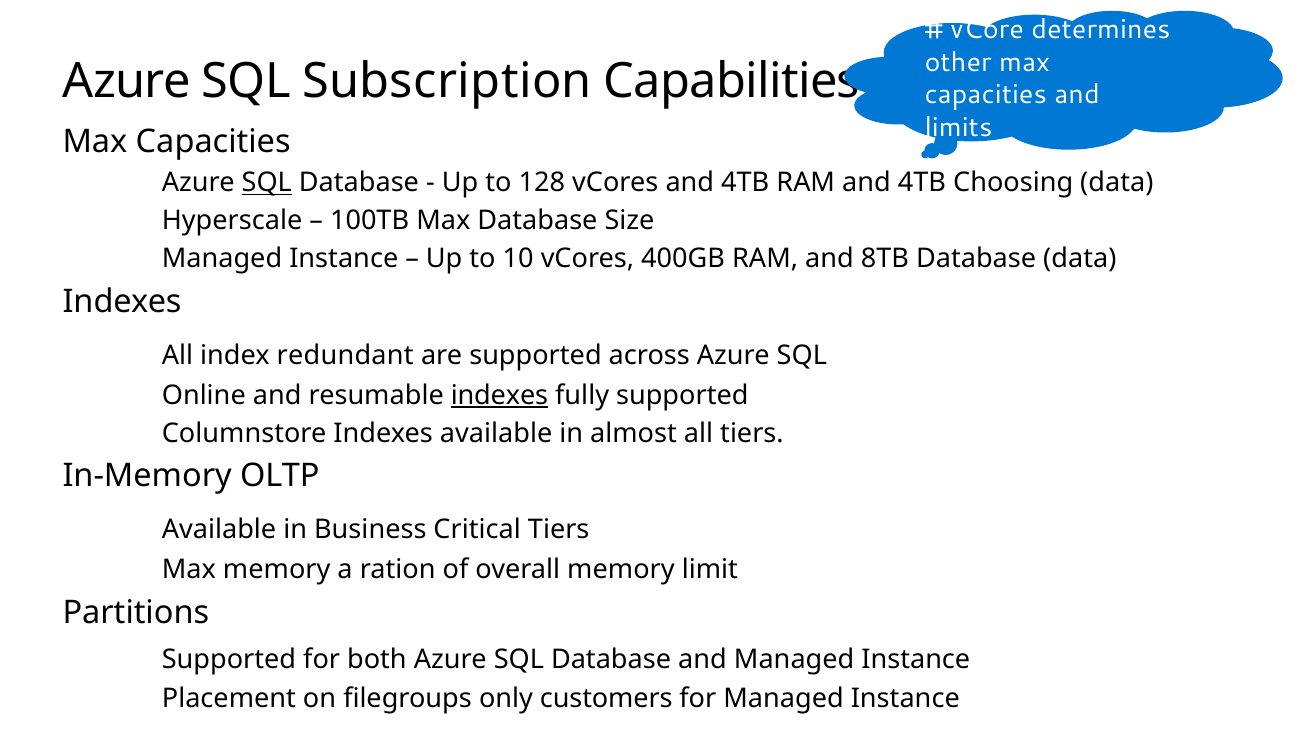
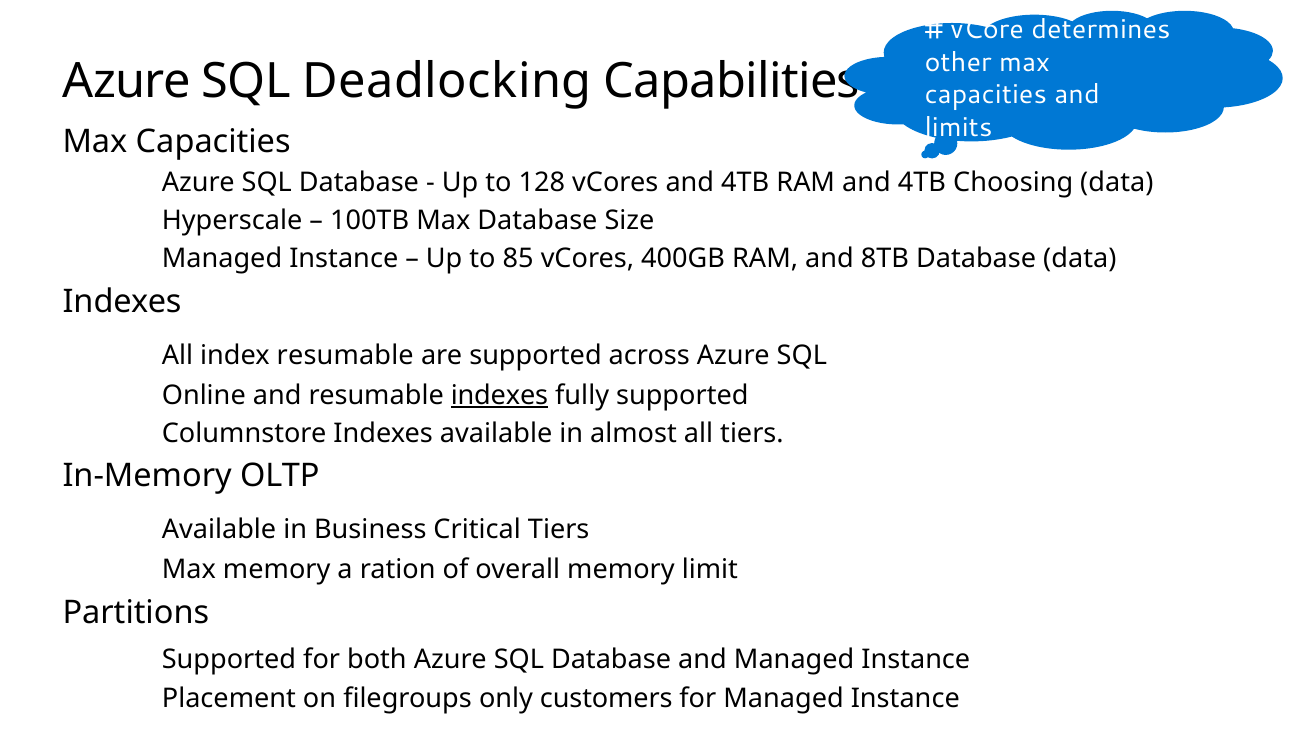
Subscription: Subscription -> Deadlocking (447, 81)
SQL underline: present -> none (267, 183)
10: 10 -> 85 (518, 259)
index redundant: redundant -> resumable (345, 355)
